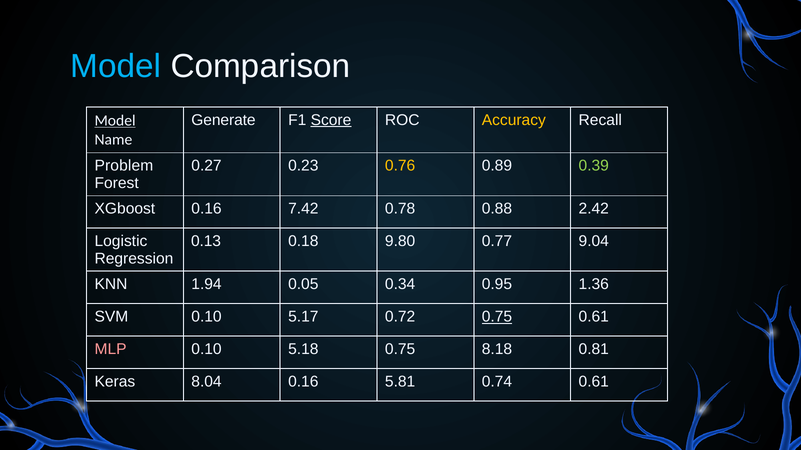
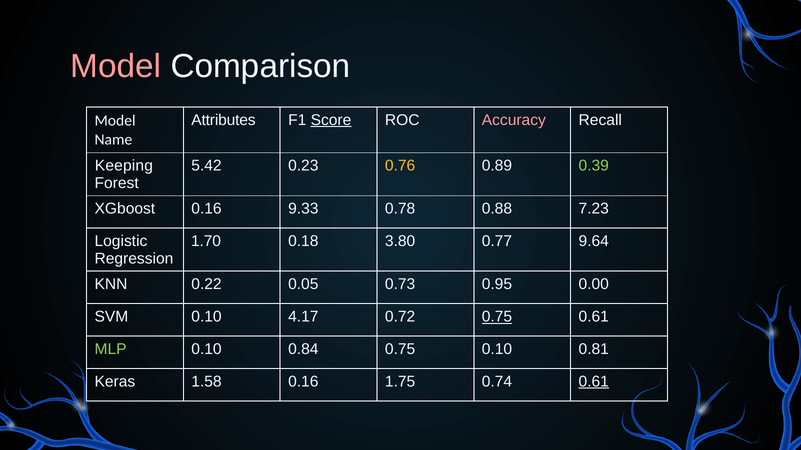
Model colour: light blue -> pink (116, 66)
Generate: Generate -> Attributes (223, 120)
Accuracy colour: yellow -> pink (514, 120)
Model underline: present -> none (115, 121)
Problem: Problem -> Keeping (124, 166)
0.27: 0.27 -> 5.42 (206, 166)
7.42: 7.42 -> 9.33 (303, 209)
2.42: 2.42 -> 7.23 (594, 209)
0.13: 0.13 -> 1.70 (206, 241)
9.80: 9.80 -> 3.80 (400, 241)
9.04: 9.04 -> 9.64 (594, 241)
1.94: 1.94 -> 0.22 (206, 285)
0.34: 0.34 -> 0.73 (400, 285)
1.36: 1.36 -> 0.00 (594, 285)
5.17: 5.17 -> 4.17 (303, 317)
MLP colour: pink -> light green (111, 350)
5.18: 5.18 -> 0.84 (303, 350)
0.75 8.18: 8.18 -> 0.10 (497, 350)
8.04: 8.04 -> 1.58 (206, 382)
5.81: 5.81 -> 1.75 (400, 382)
0.61 underline: none -> present (594, 382)
